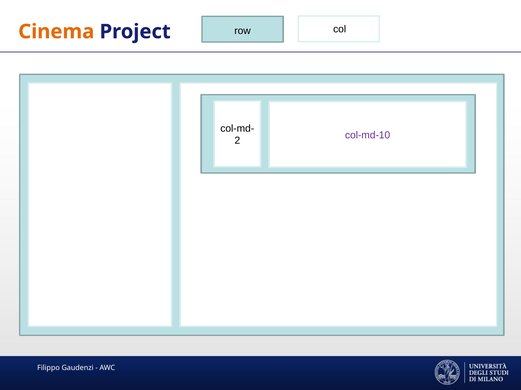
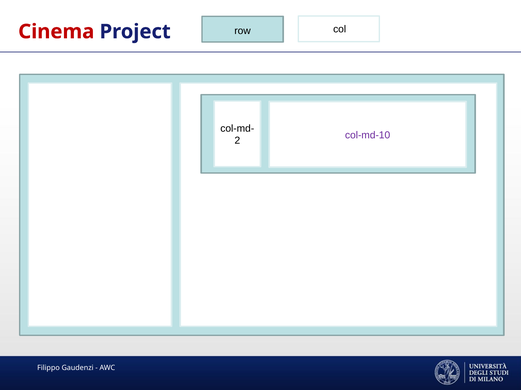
Cinema colour: orange -> red (56, 32)
